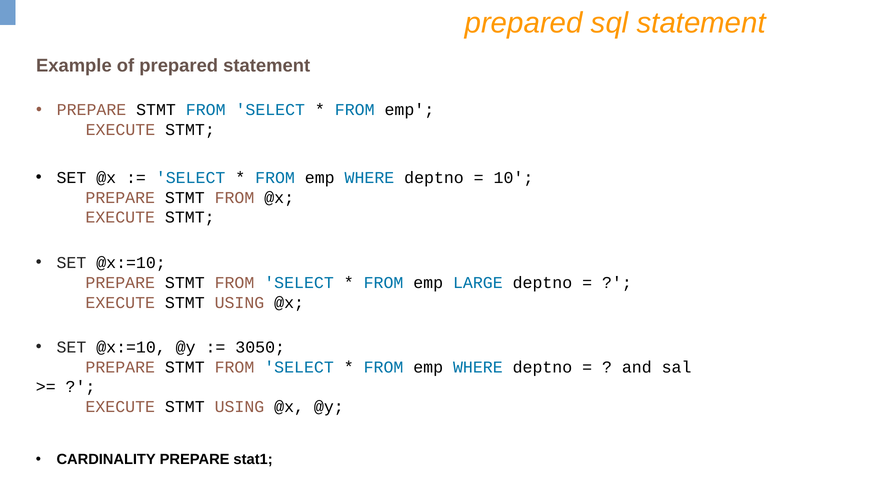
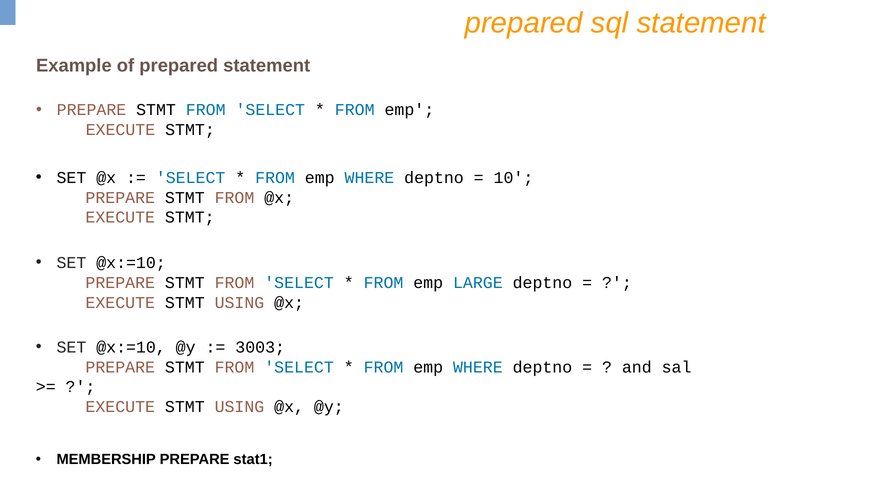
3050: 3050 -> 3003 (260, 347)
CARDINALITY: CARDINALITY -> MEMBERSHIP (106, 459)
